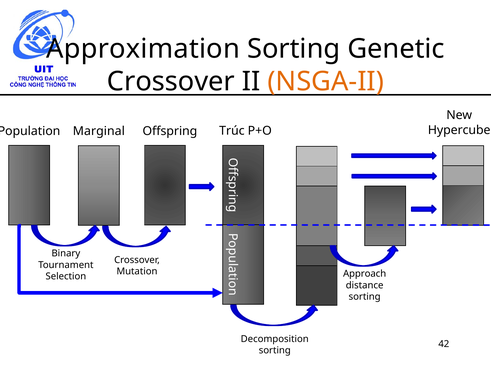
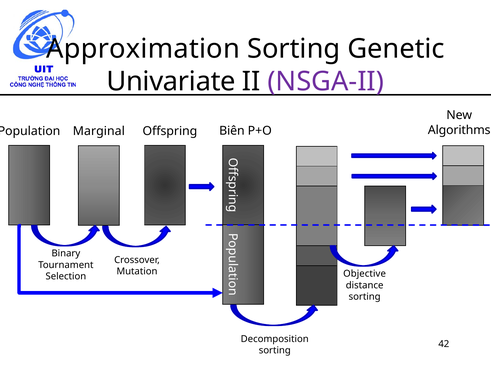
Crossover: Crossover -> Univariate (171, 82)
NSGA-II colour: orange -> purple (326, 82)
Hypercube: Hypercube -> Algorithms (459, 130)
Trúc: Trúc -> Biên (232, 131)
Approach: Approach -> Objective (365, 274)
